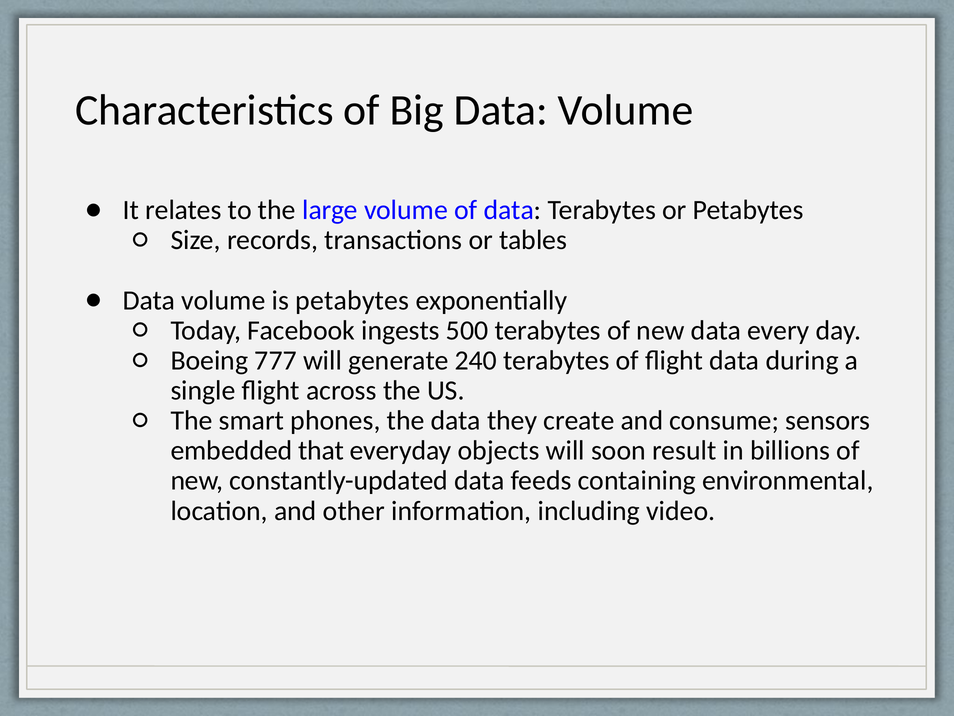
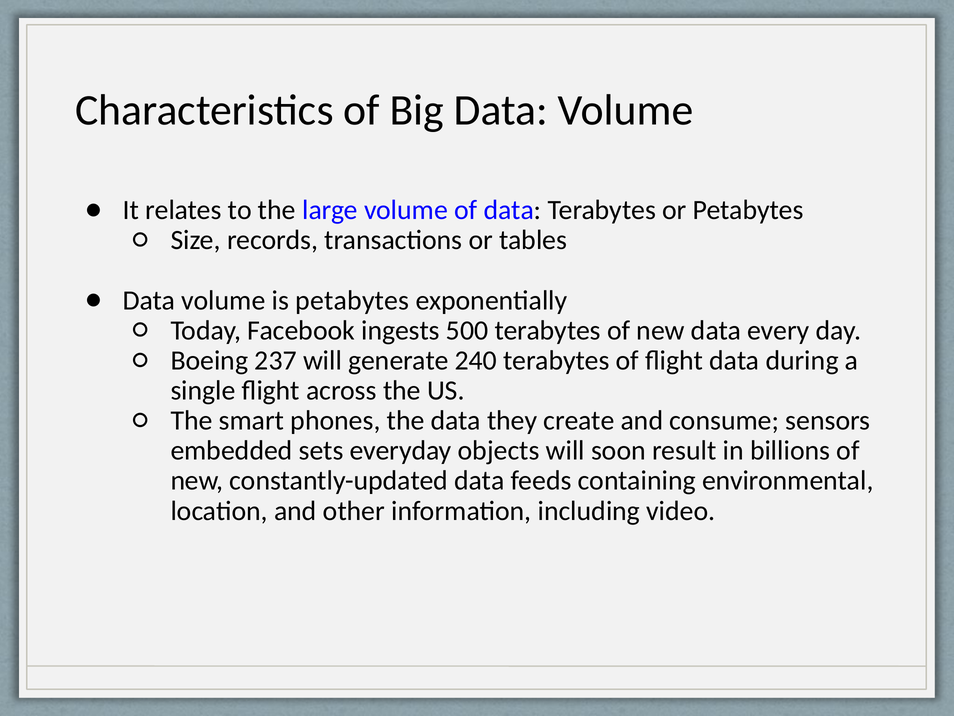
777: 777 -> 237 (276, 360)
that: that -> sets (321, 450)
